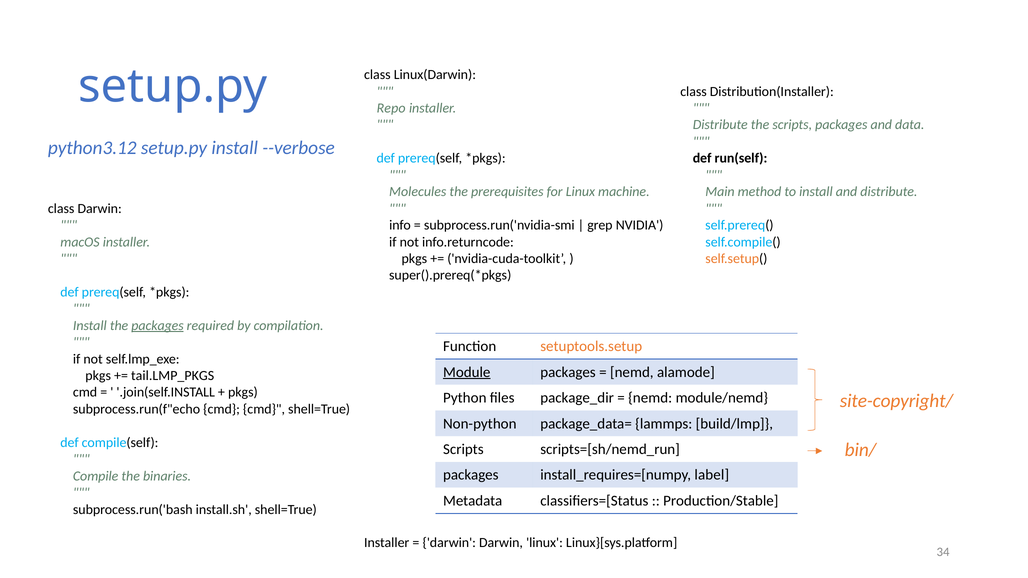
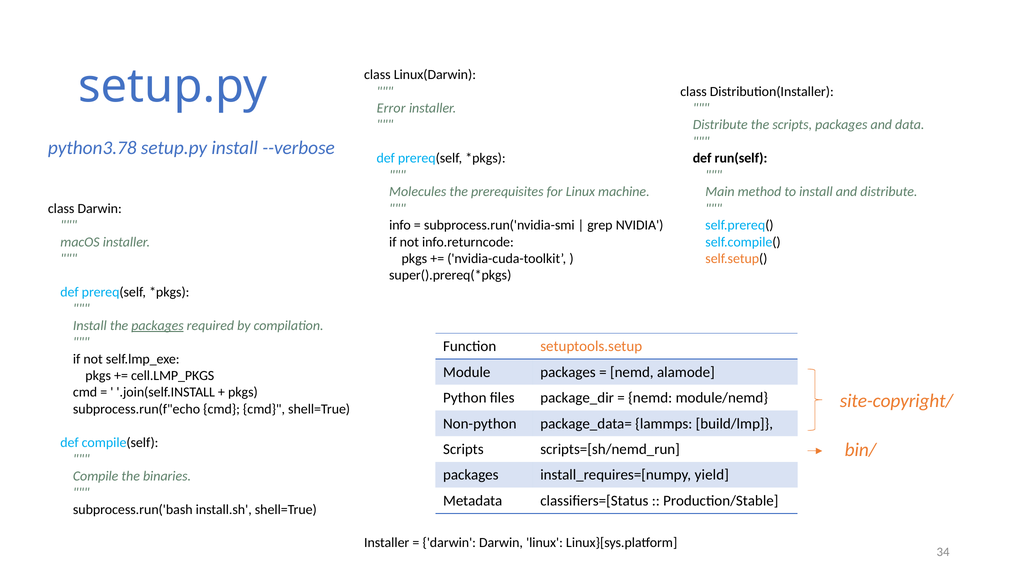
Repo: Repo -> Error (391, 108)
python3.12: python3.12 -> python3.78 (92, 148)
Module underline: present -> none (467, 372)
tail.LMP_PKGS: tail.LMP_PKGS -> cell.LMP_PKGS (173, 376)
label: label -> yield (712, 475)
